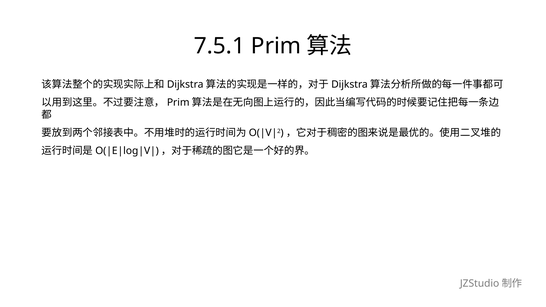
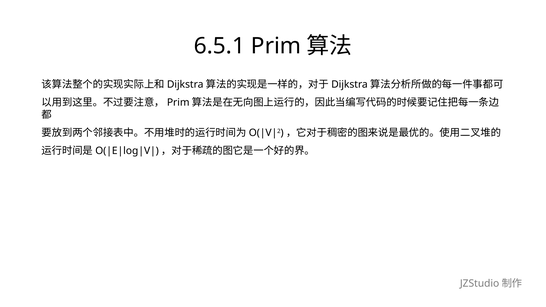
7.5.1: 7.5.1 -> 6.5.1 (219, 46)
